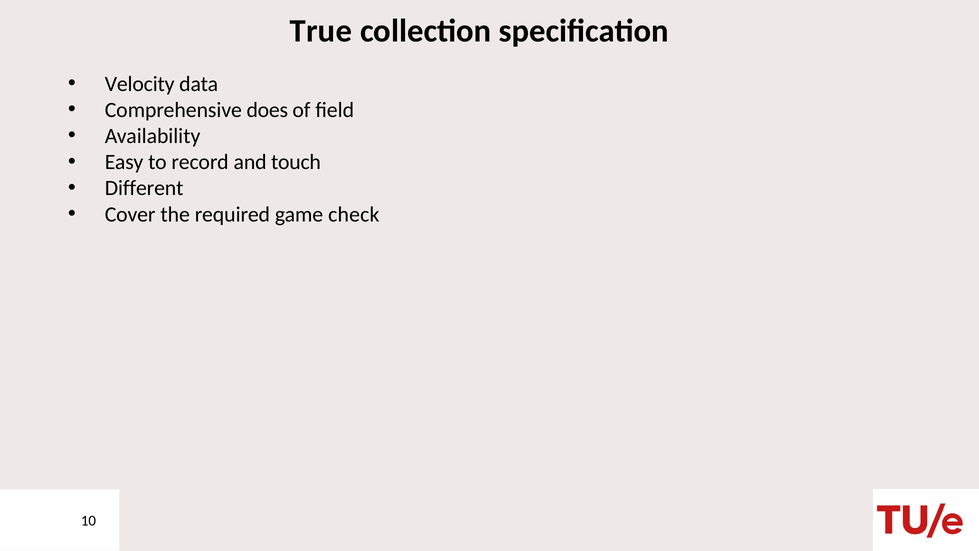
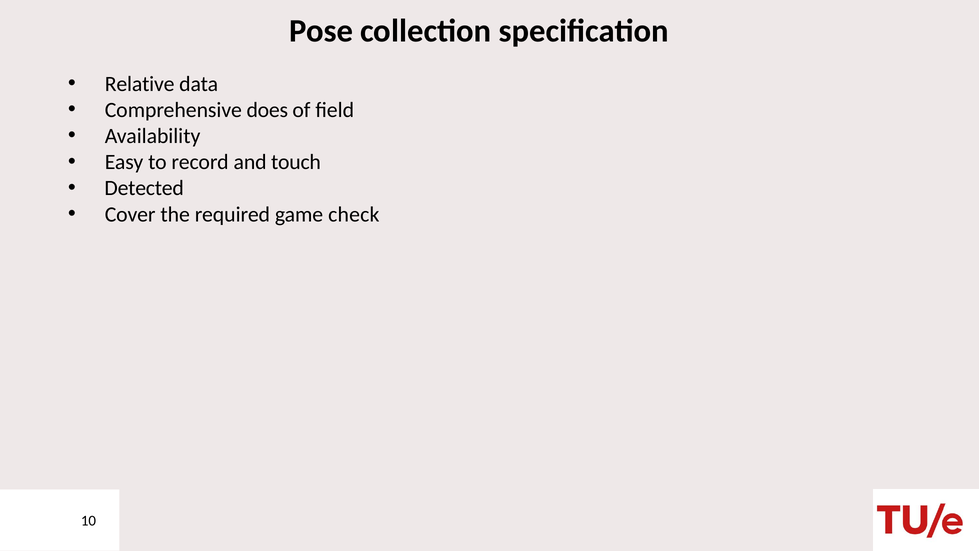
True: True -> Pose (321, 31)
Velocity: Velocity -> Relative (140, 84)
Different: Different -> Detected (144, 188)
